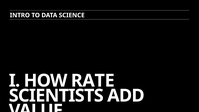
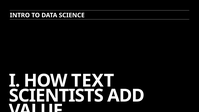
RATE: RATE -> TEXT (93, 80)
